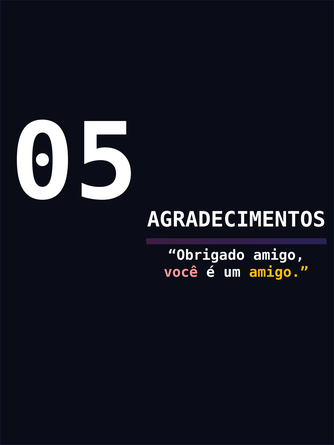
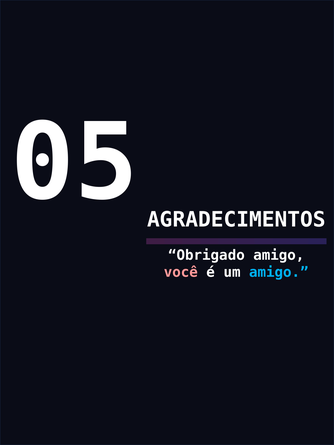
amigo colour: yellow -> light blue (279, 272)
